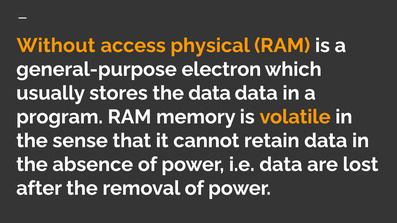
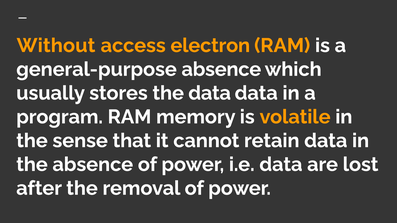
physical: physical -> electron (210, 46)
general-purpose electron: electron -> absence (221, 69)
